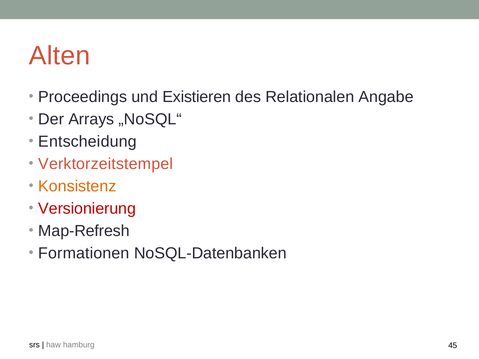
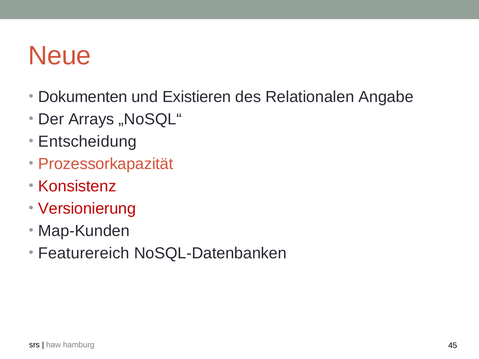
Alten: Alten -> Neue (60, 56)
Proceedings: Proceedings -> Dokumenten (83, 97)
Verktorzeitstempel: Verktorzeitstempel -> Prozessorkapazität (106, 164)
Konsistenz colour: orange -> red (77, 186)
Map-Refresh: Map-Refresh -> Map-Kunden (84, 231)
Formationen: Formationen -> Featurereich (84, 253)
